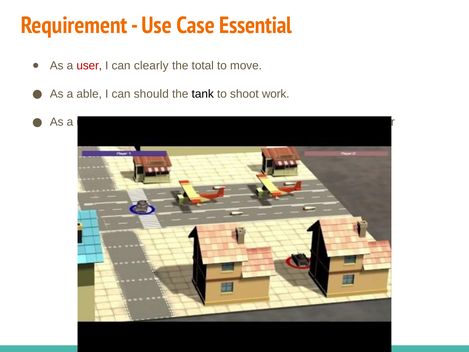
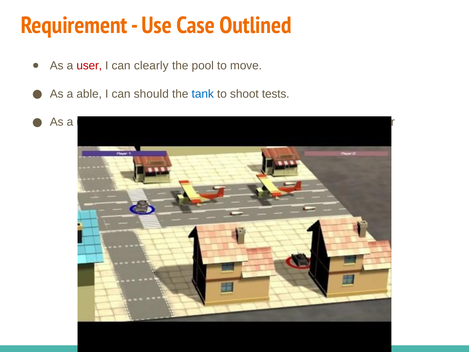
Essential: Essential -> Outlined (256, 25)
total: total -> pool (203, 66)
tank colour: black -> blue (203, 94)
work: work -> tests (276, 94)
